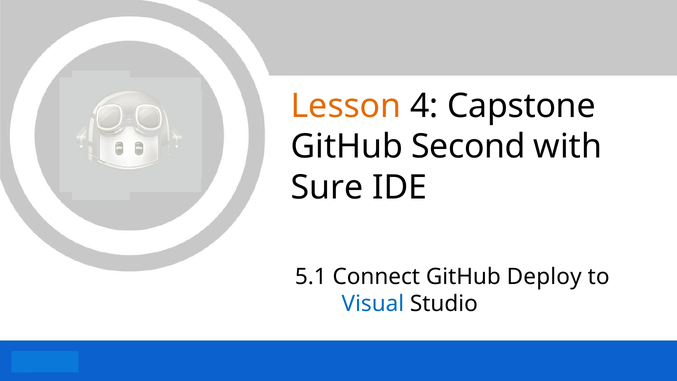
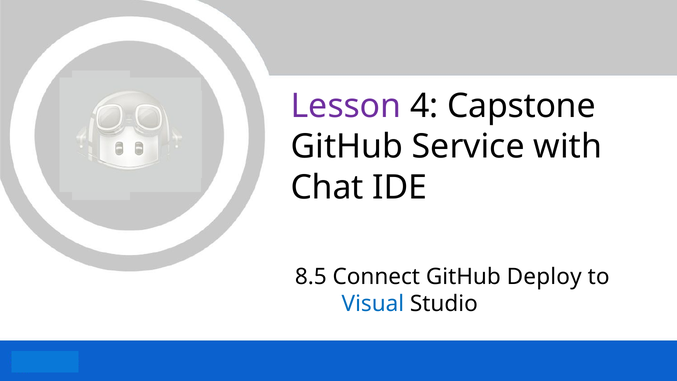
Lesson colour: orange -> purple (346, 106)
Second: Second -> Service (468, 147)
Sure: Sure -> Chat (327, 187)
5.1: 5.1 -> 8.5 (311, 277)
